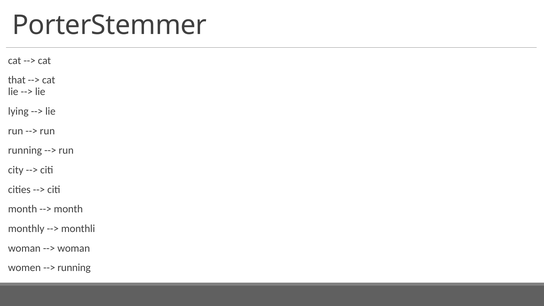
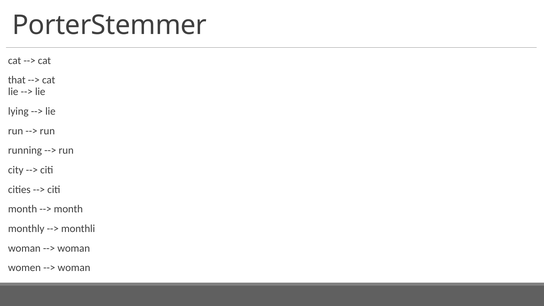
running: running -> woman (74, 268)
